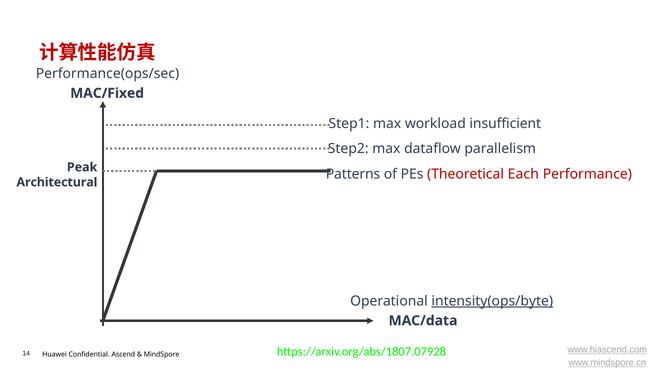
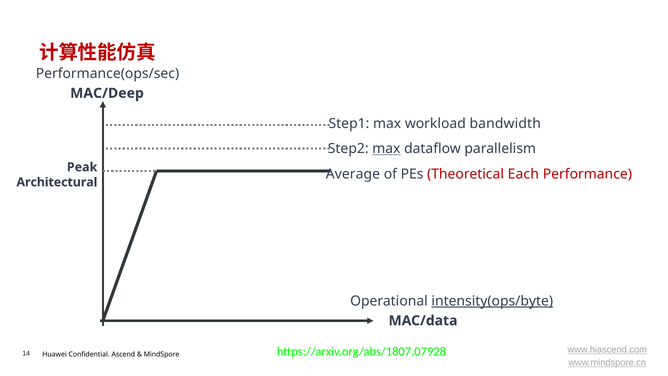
MAC/Fixed: MAC/Fixed -> MAC/Deep (107, 93)
insufficient: insufficient -> bandwidth (505, 123)
max underline: none -> present (386, 149)
Patterns: Patterns -> Average (353, 174)
